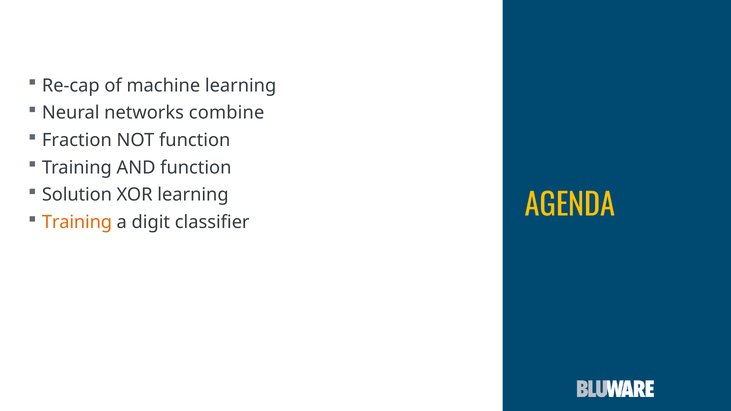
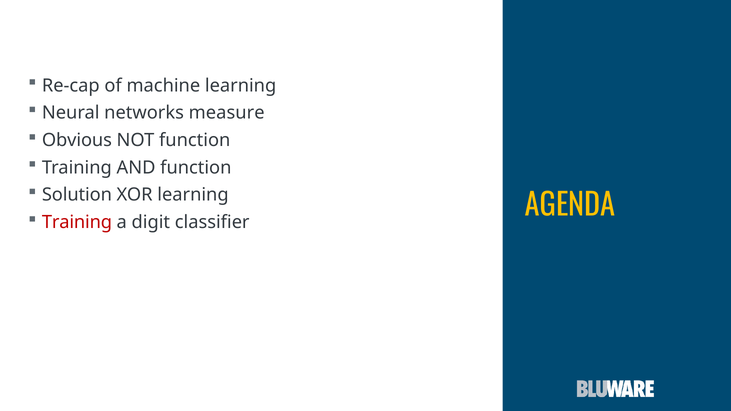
combine: combine -> measure (227, 113)
Fraction: Fraction -> Obvious (77, 140)
Training colour: orange -> red (77, 222)
